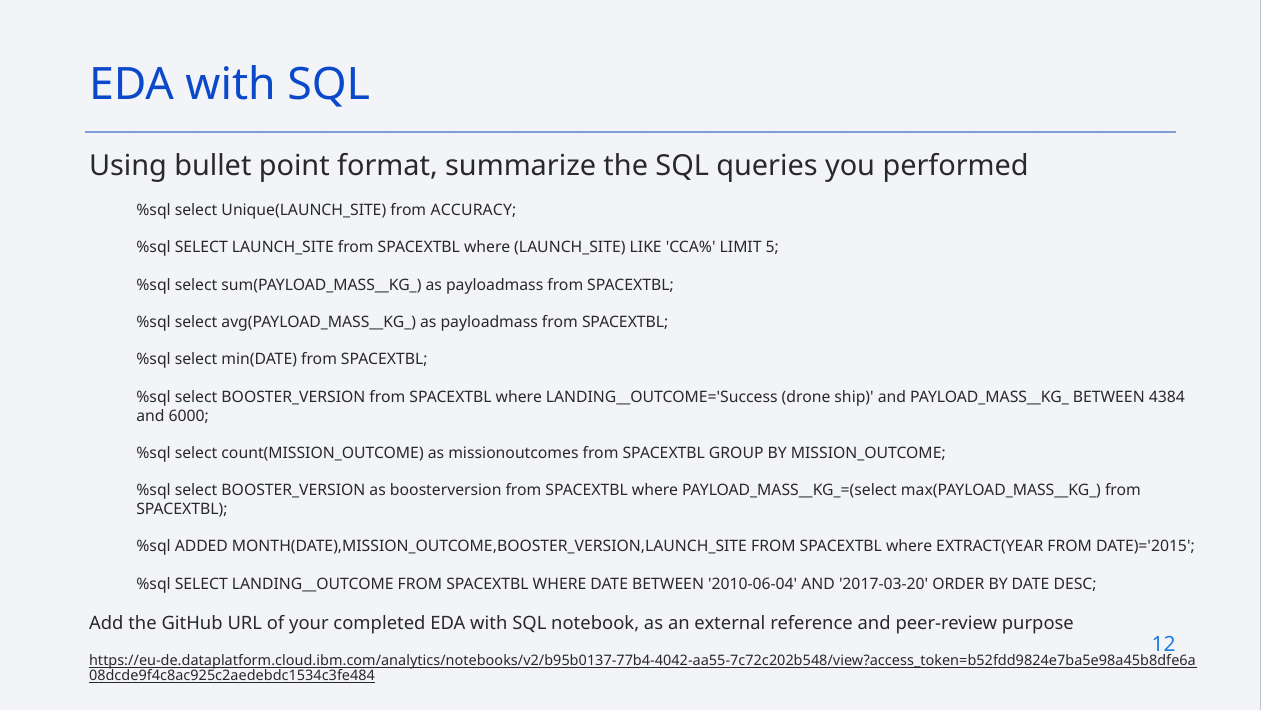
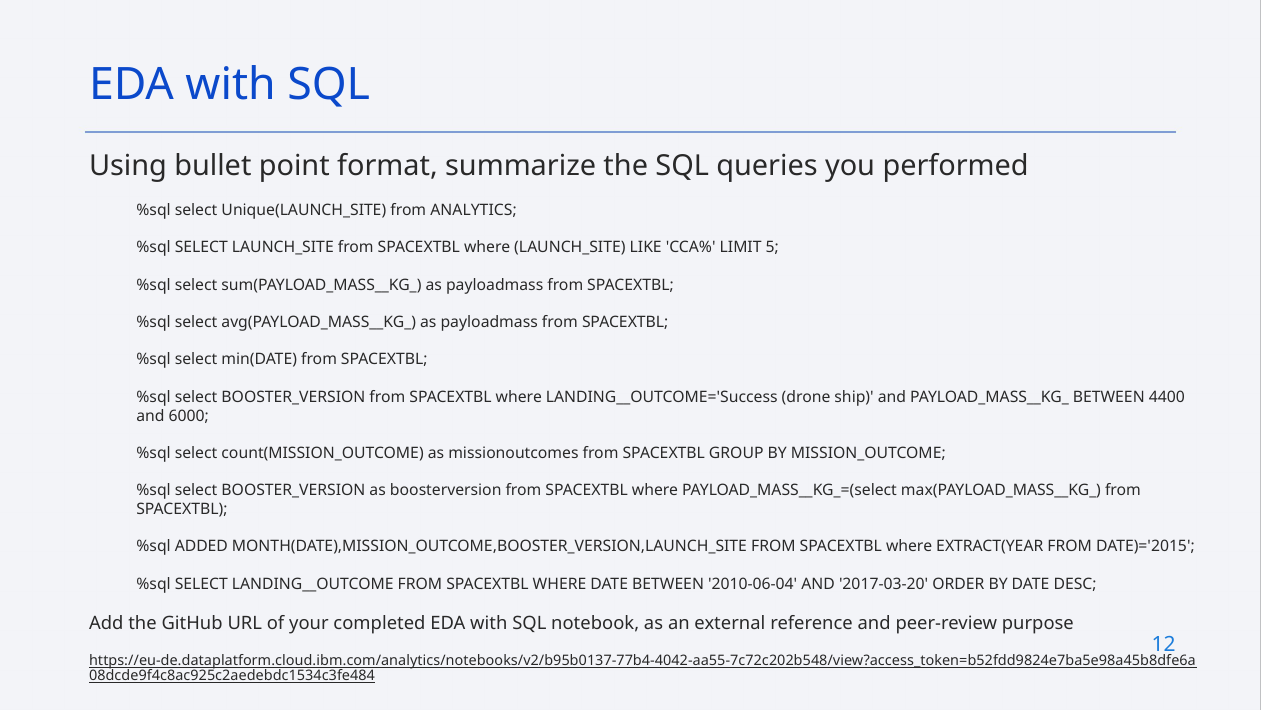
ACCURACY: ACCURACY -> ANALYTICS (474, 210)
4384: 4384 -> 4400 (1167, 396)
